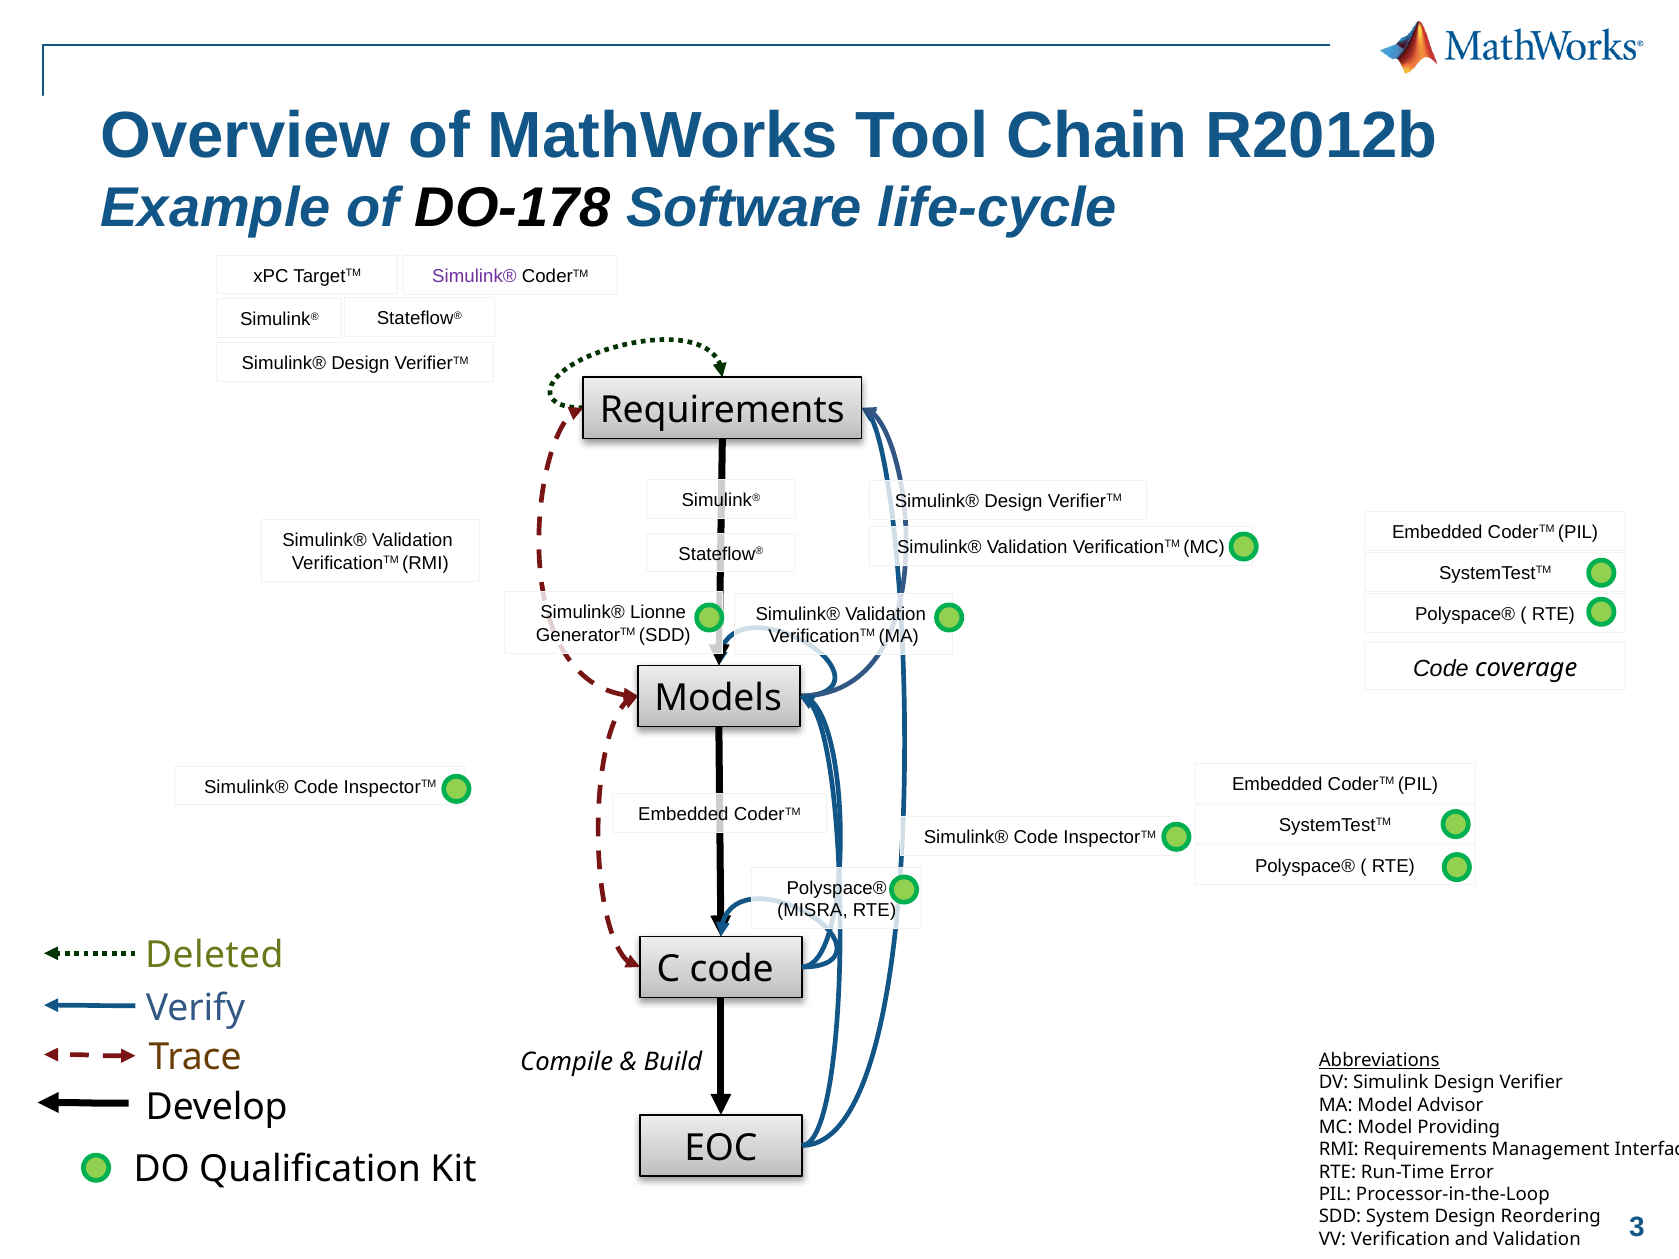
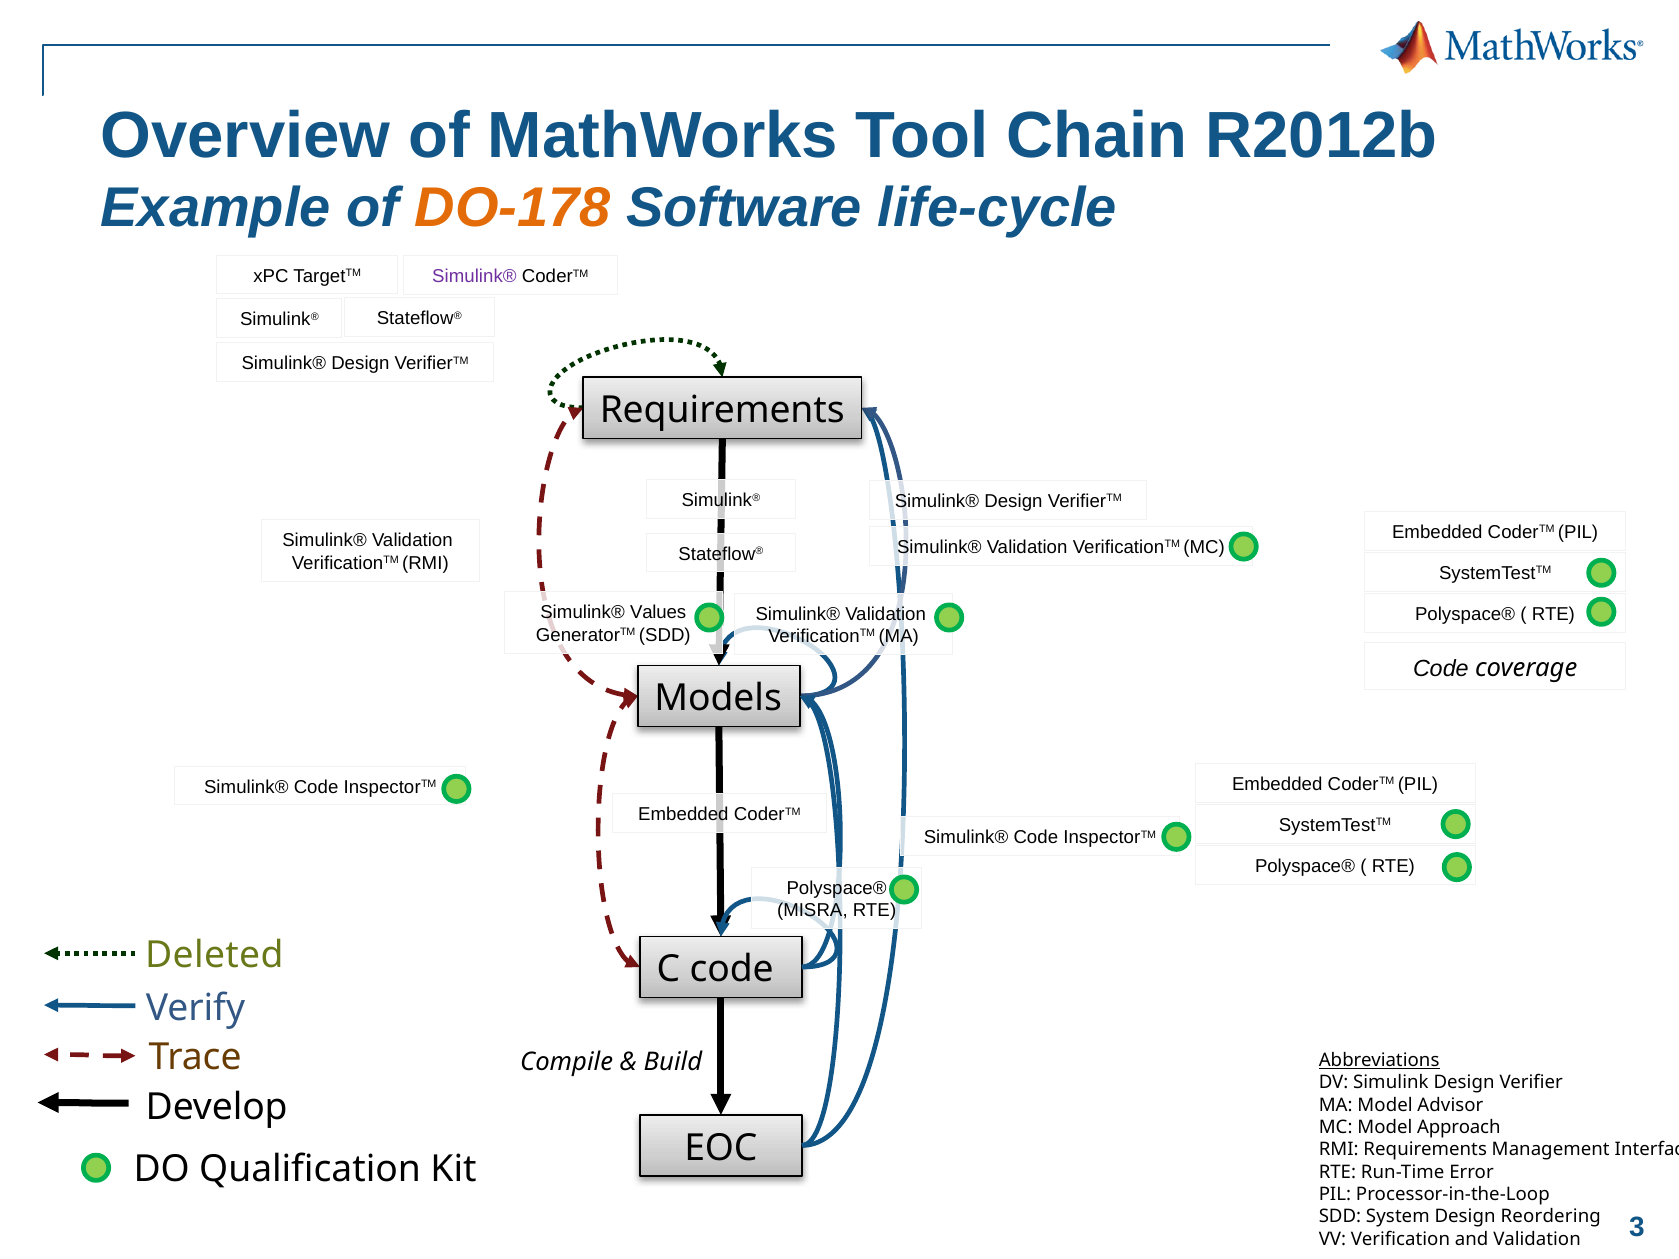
DO-178 colour: black -> orange (513, 208)
Lionne: Lionne -> Values (658, 613)
Providing: Providing -> Approach (1459, 1127)
